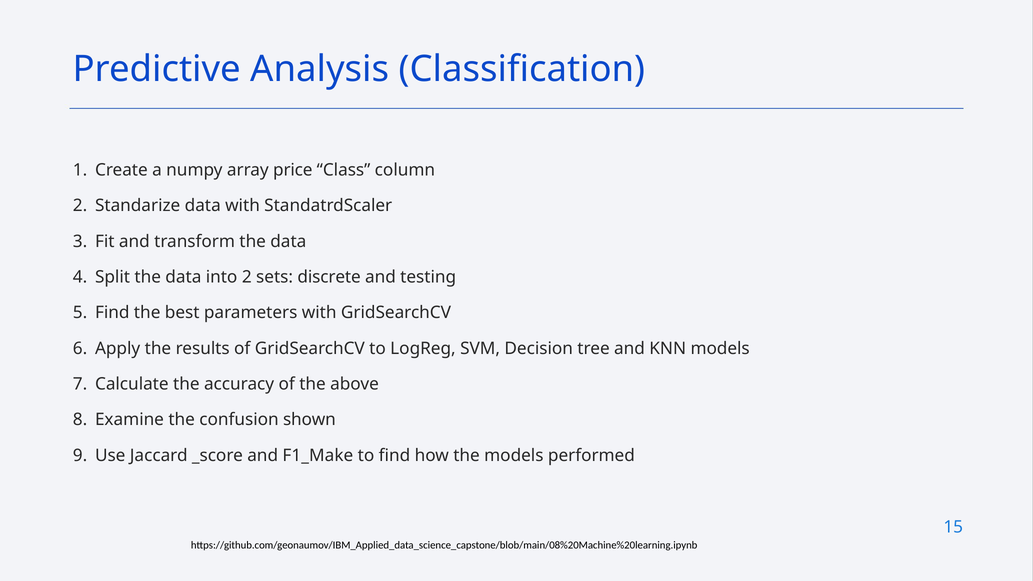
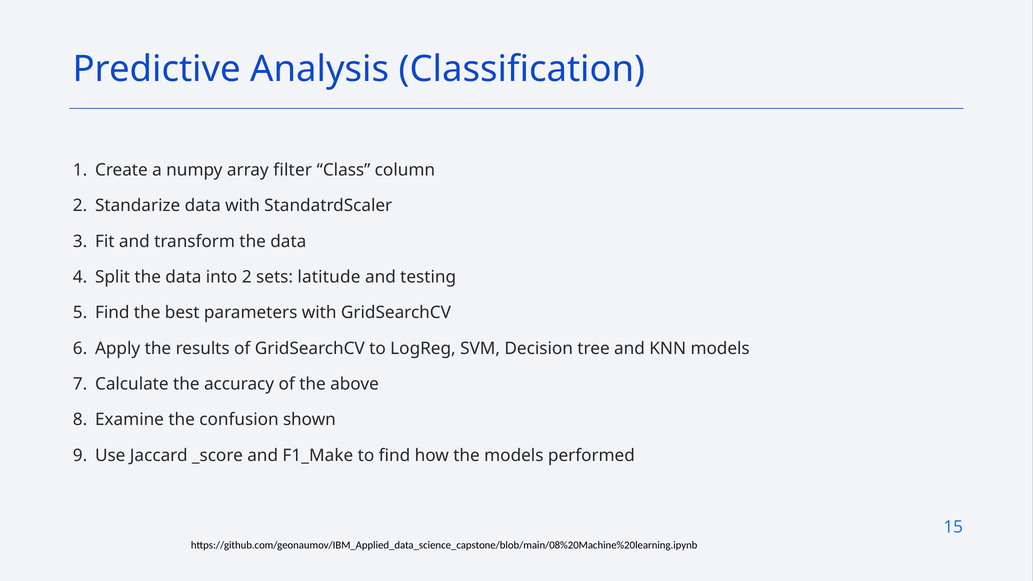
price: price -> filter (293, 170)
discrete: discrete -> latitude (329, 277)
